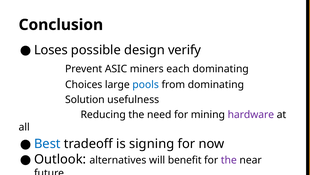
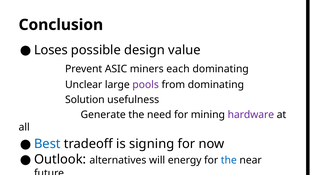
verify: verify -> value (184, 50)
Choices: Choices -> Unclear (84, 84)
pools colour: blue -> purple (146, 84)
Reducing: Reducing -> Generate (103, 114)
benefit: benefit -> energy (185, 160)
the colour: purple -> blue (229, 160)
